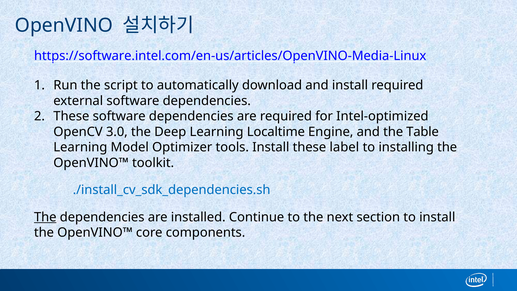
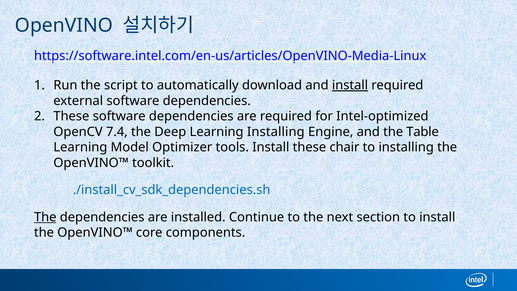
install underline: none -> present (350, 85)
3.0: 3.0 -> 7.4 (117, 132)
Learning Localtime: Localtime -> Installing (276, 132)
label: label -> chair (344, 147)
